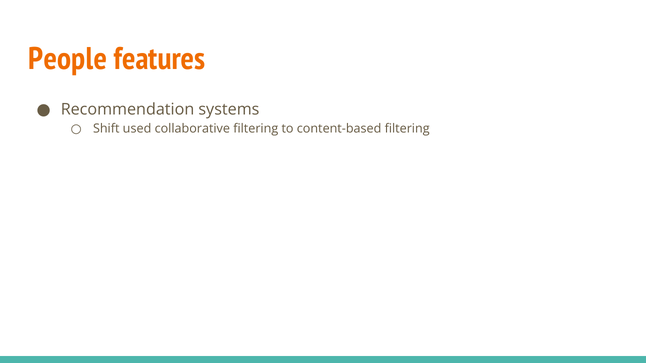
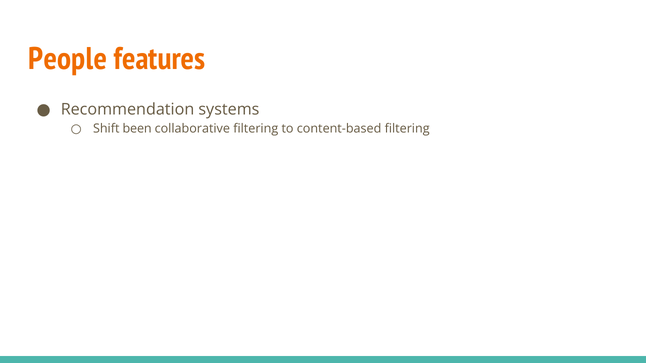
used: used -> been (137, 129)
